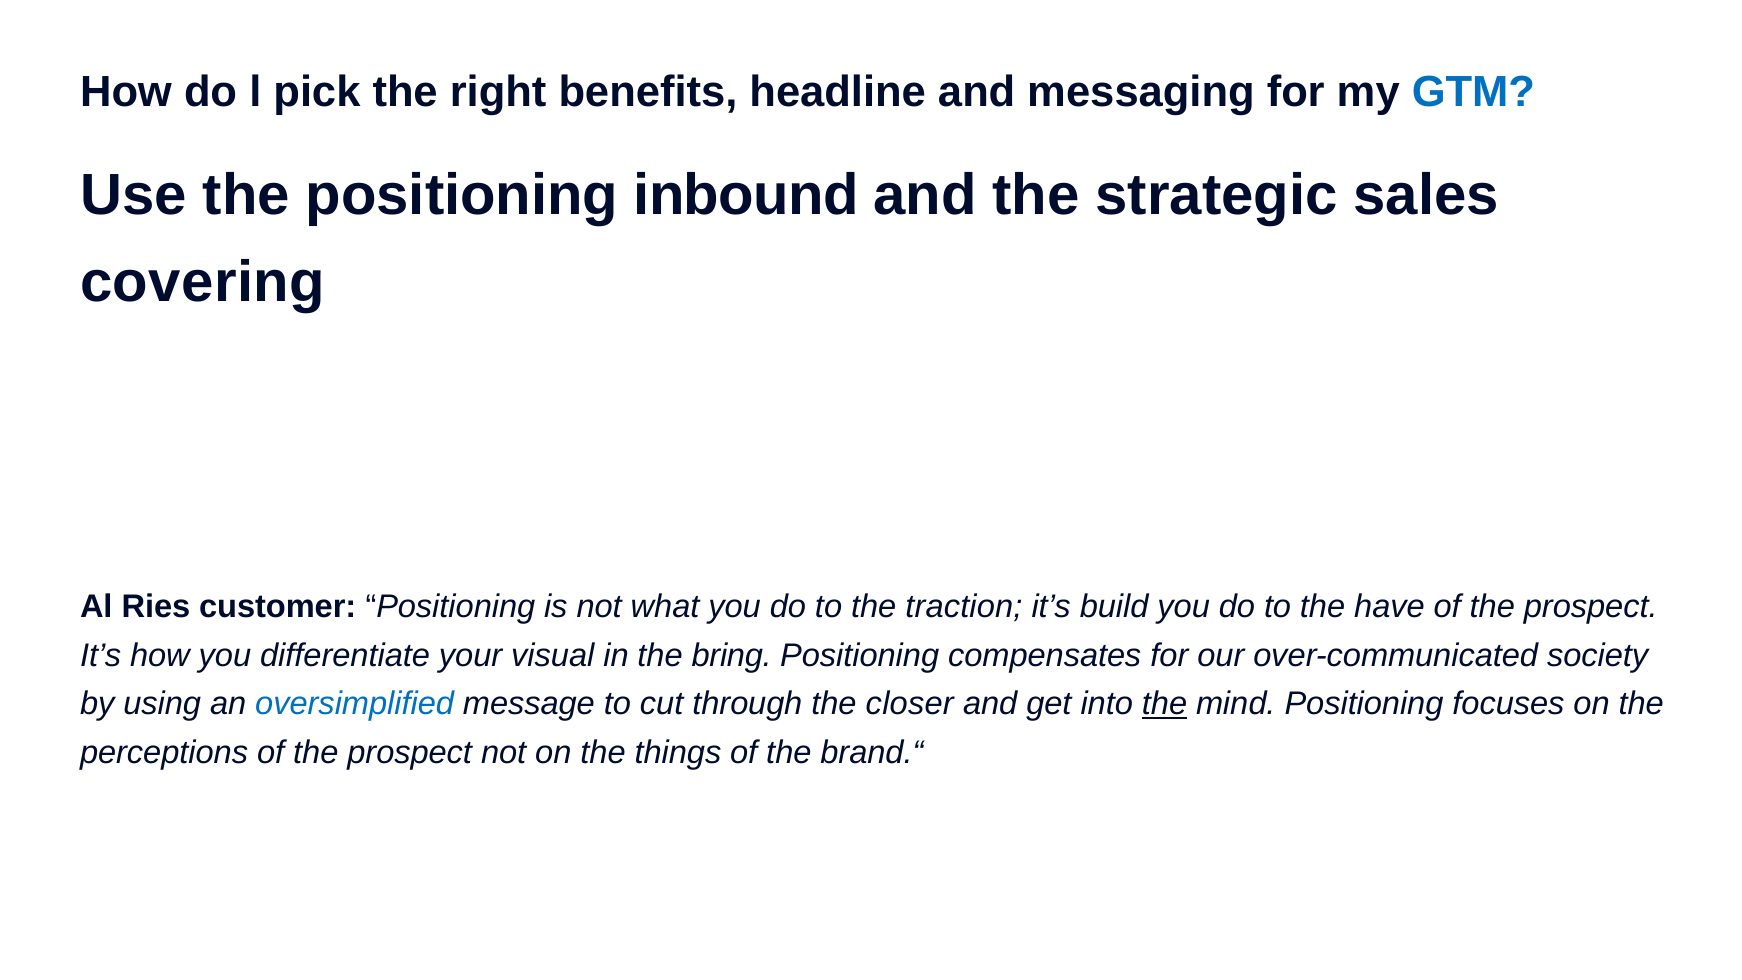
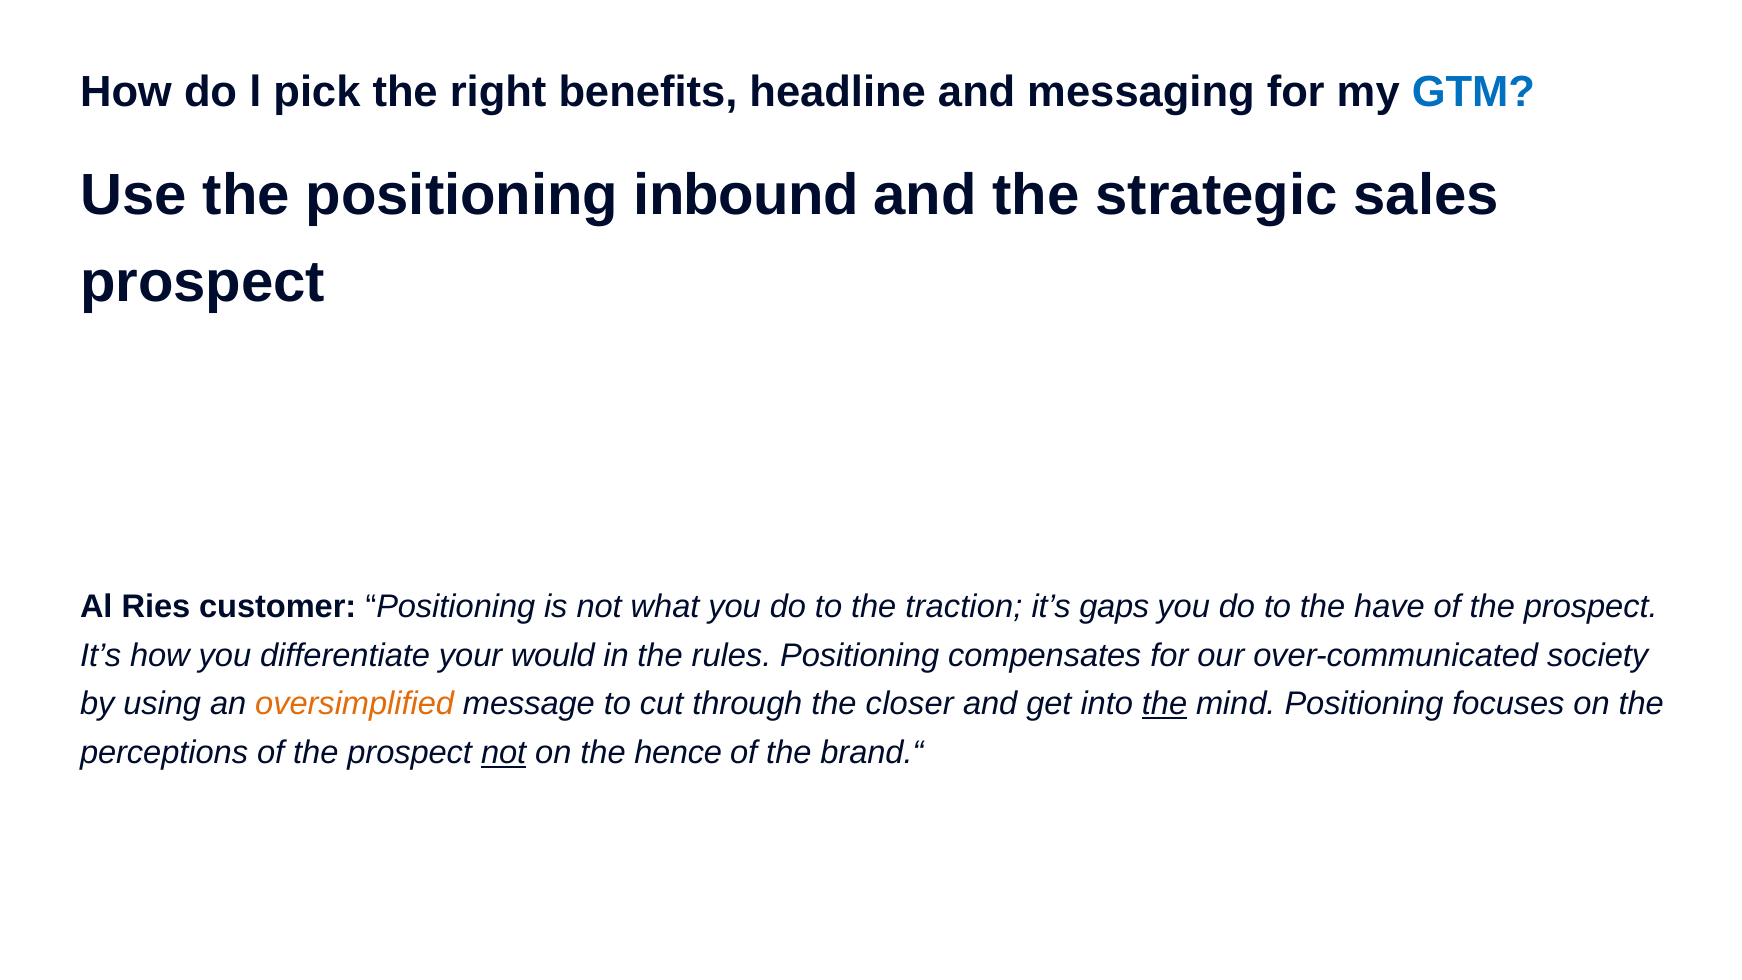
covering: covering -> prospect (203, 283)
build: build -> gaps (1114, 606)
visual: visual -> would (553, 655)
bring: bring -> rules (732, 655)
oversimplified colour: blue -> orange (355, 704)
not underline: none -> present (504, 753)
things: things -> hence (678, 753)
